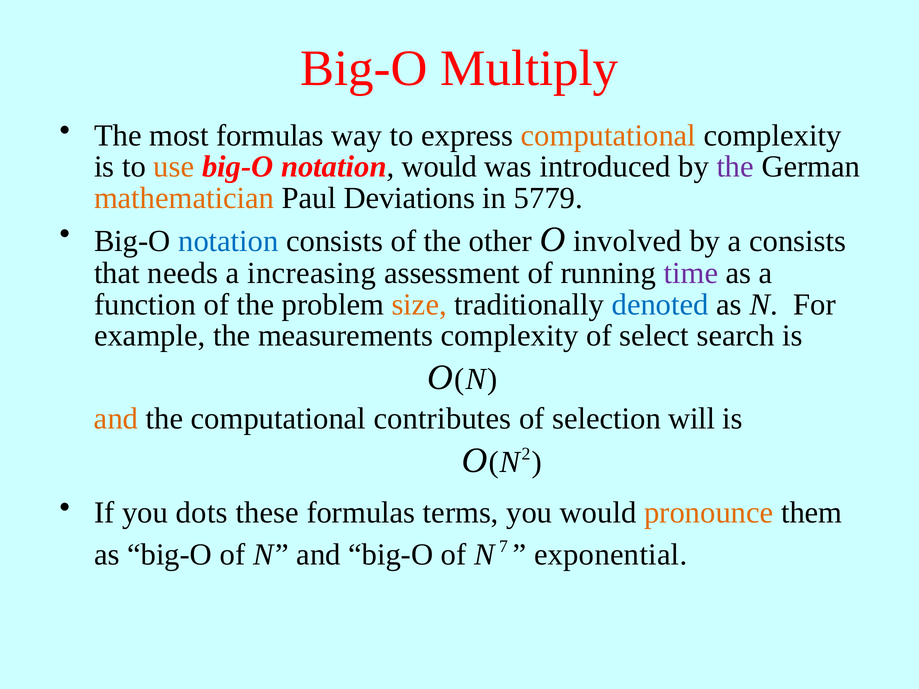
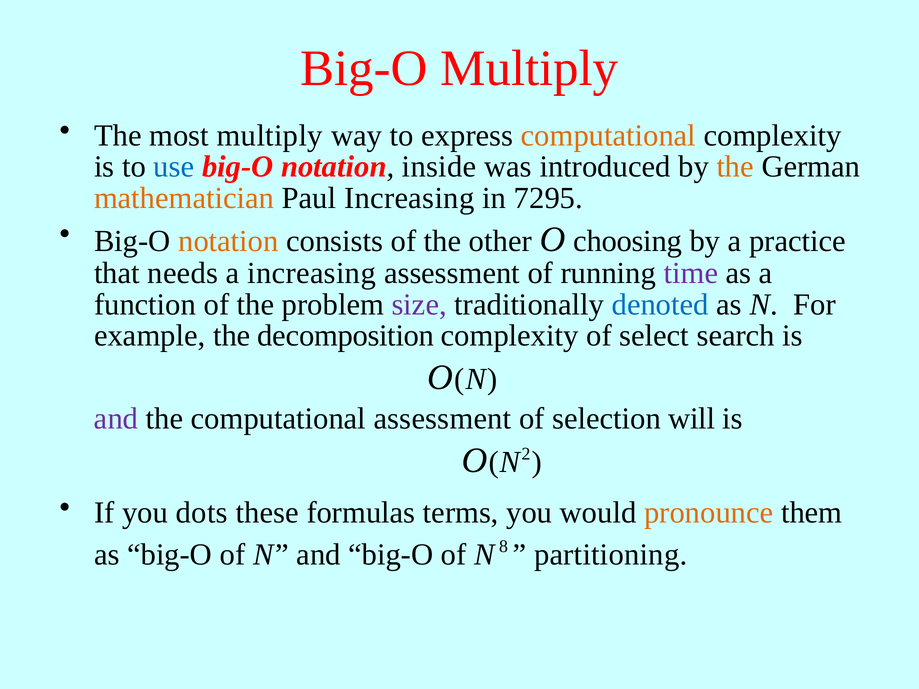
most formulas: formulas -> multiply (270, 136)
use colour: orange -> blue (174, 167)
notation would: would -> inside (439, 167)
the colour: purple -> orange (735, 167)
Paul Deviations: Deviations -> Increasing (409, 198)
5779: 5779 -> 7295 (548, 198)
notation colour: blue -> orange (228, 241)
involved: involved -> choosing (628, 241)
a consists: consists -> practice (798, 241)
size colour: orange -> purple (419, 305)
measurements: measurements -> decomposition (346, 336)
and colour: orange -> purple (116, 419)
computational contributes: contributes -> assessment (442, 419)
7: 7 -> 8 (503, 547)
exponential: exponential -> partitioning (611, 555)
